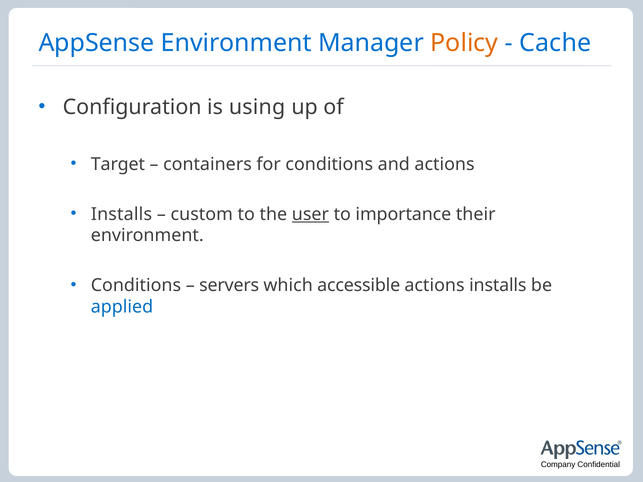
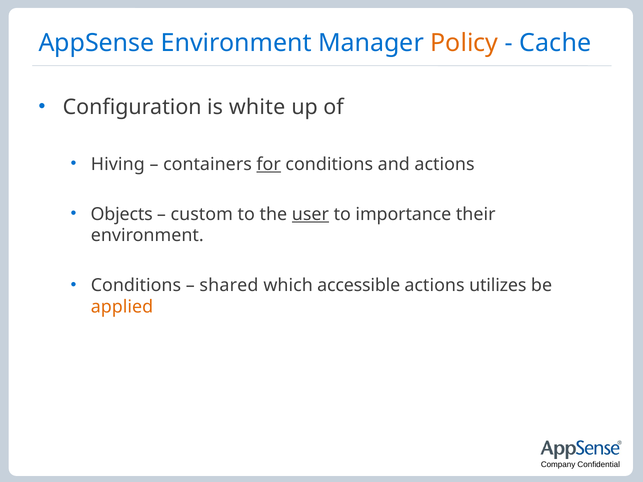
using: using -> white (257, 107)
Target: Target -> Hiving (118, 164)
for underline: none -> present (269, 164)
Installs: Installs -> Objects (122, 214)
servers: servers -> shared (229, 286)
actions installs: installs -> utilizes (498, 286)
applied colour: blue -> orange (122, 307)
